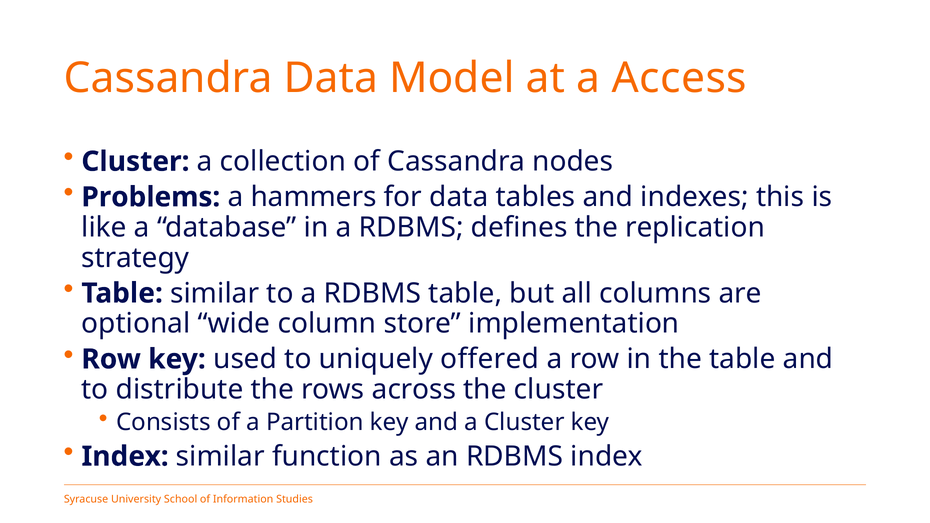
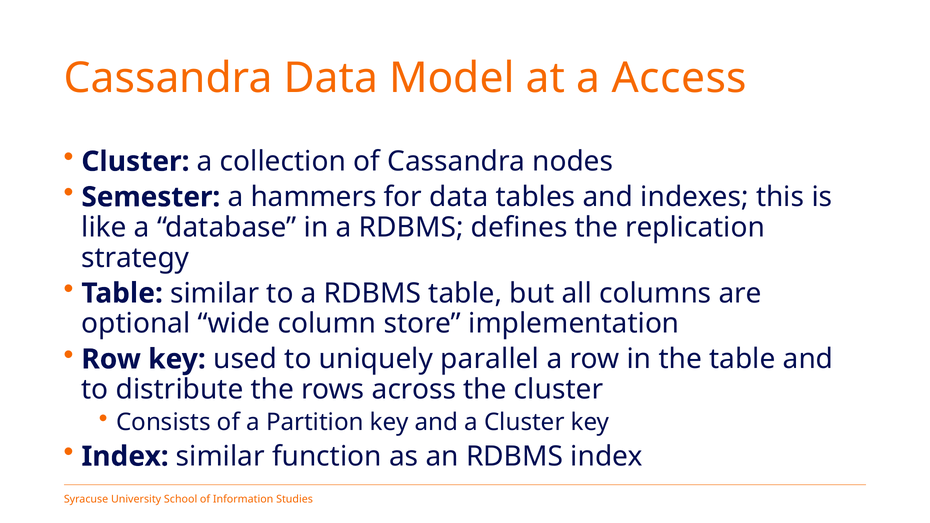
Problems: Problems -> Semester (151, 197)
offered: offered -> parallel (490, 359)
